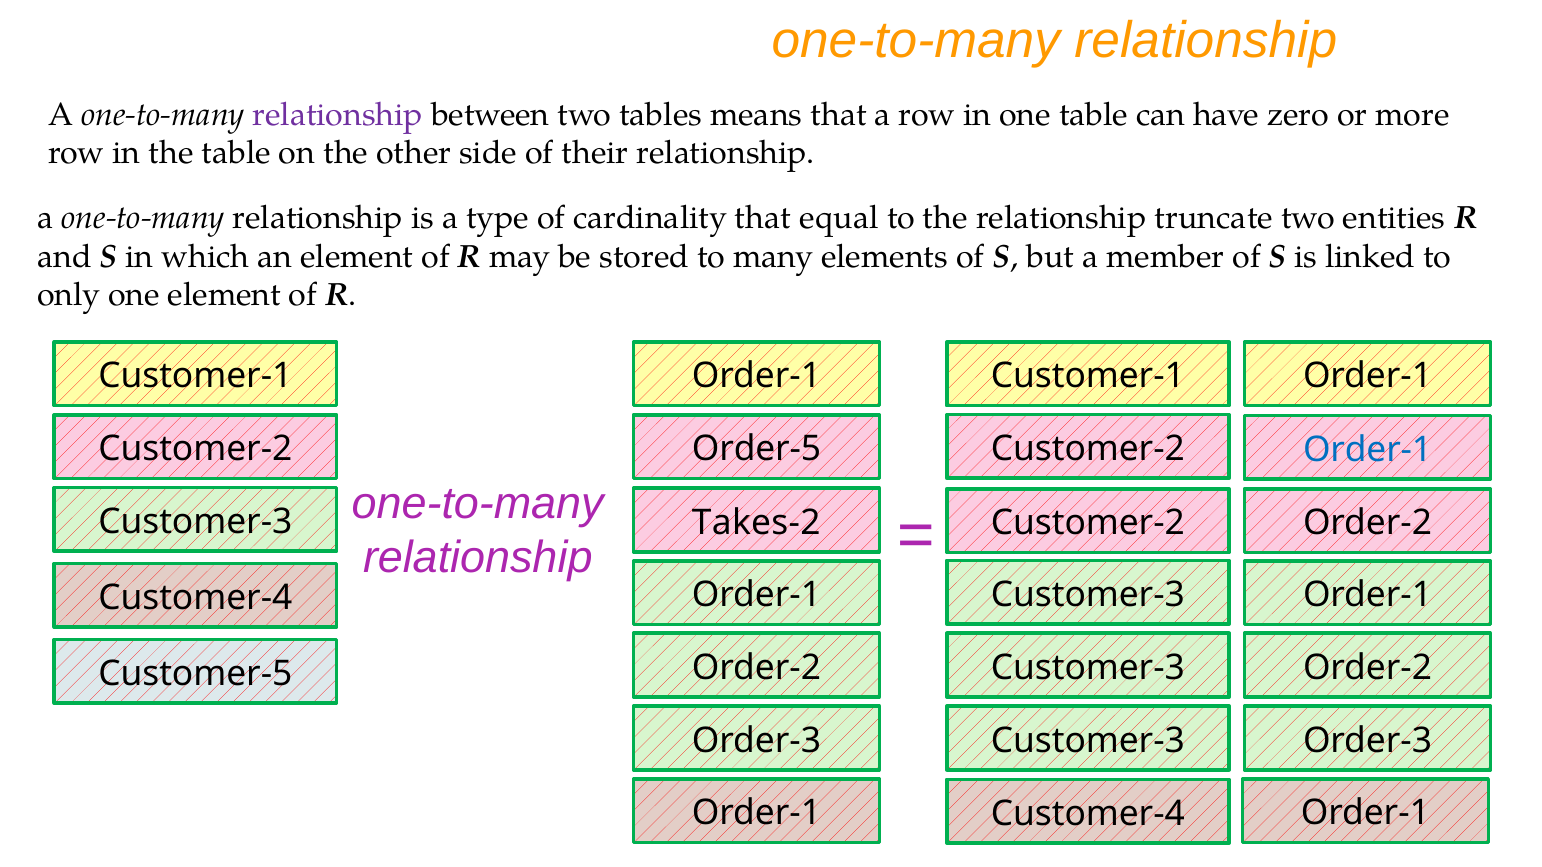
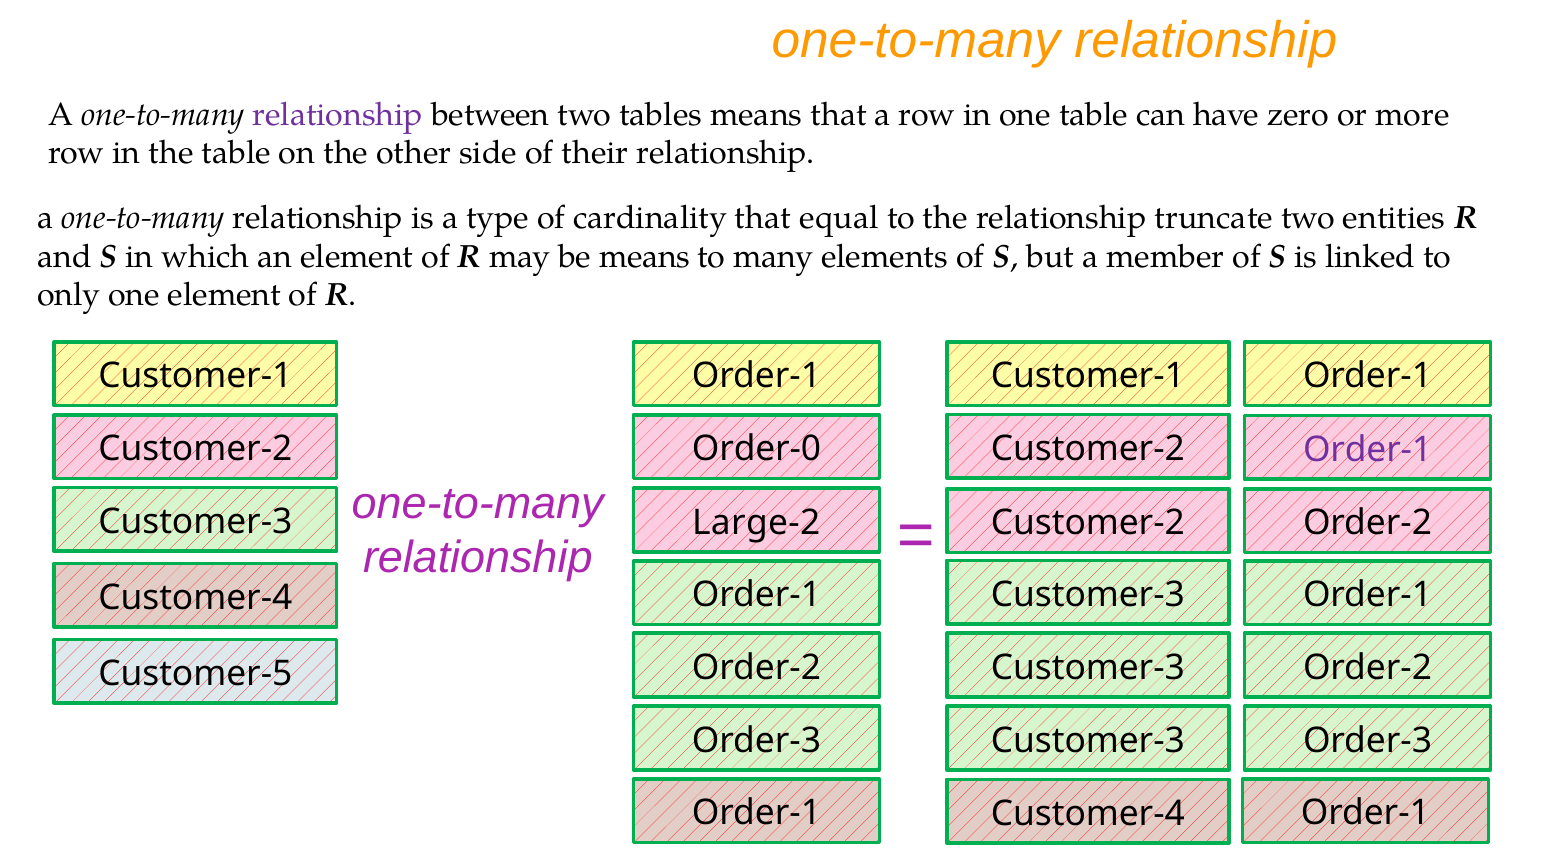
be stored: stored -> means (645, 257)
Order-1 colour: blue -> purple (1368, 450)
Order-5: Order-5 -> Order-0 (757, 449)
Takes-2: Takes-2 -> Large-2 (756, 523)
